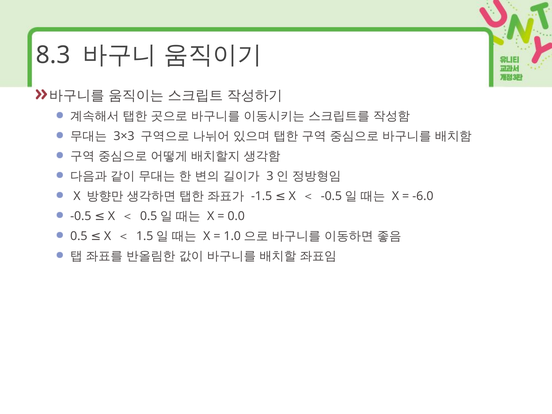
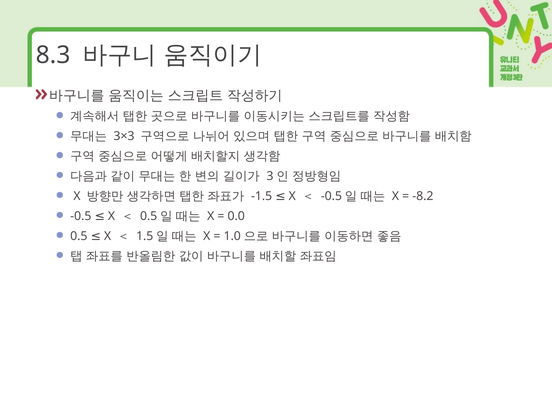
-6.0: -6.0 -> -8.2 (423, 196)
